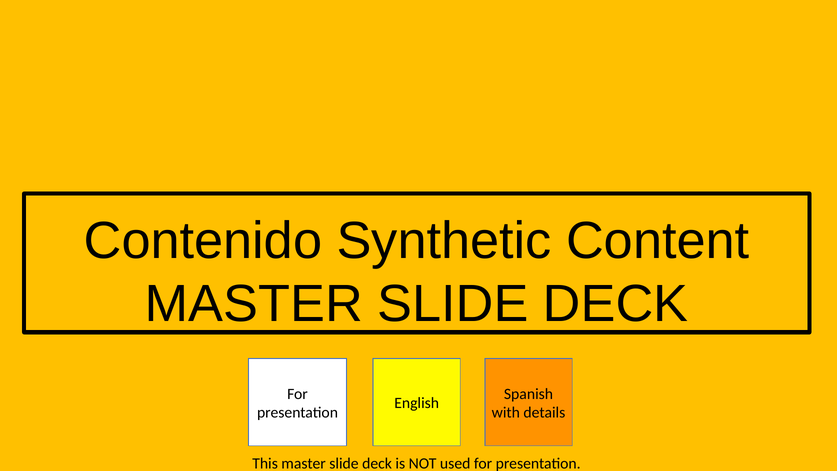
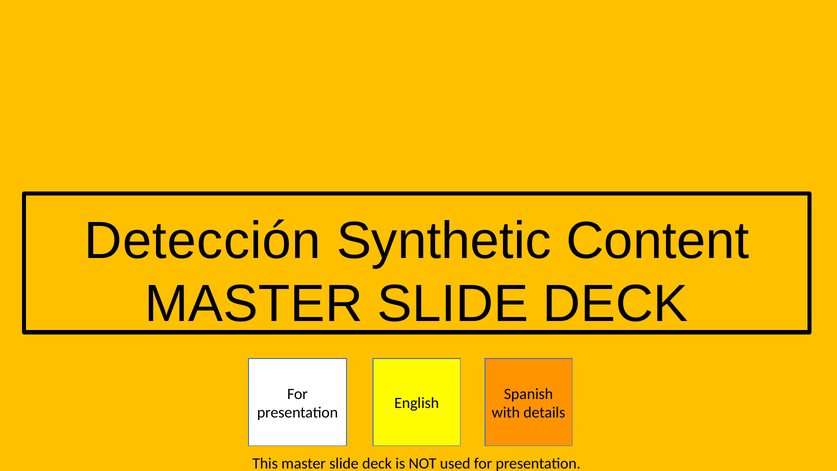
Contenido: Contenido -> Detección (203, 241)
